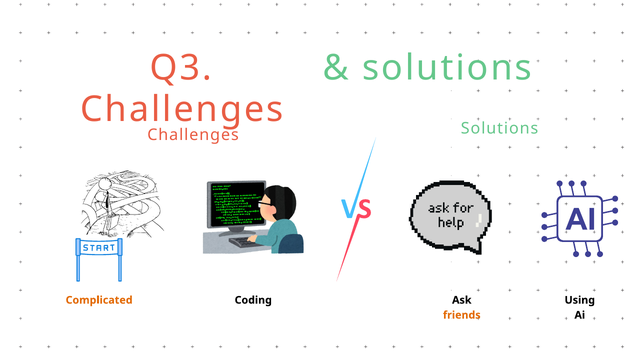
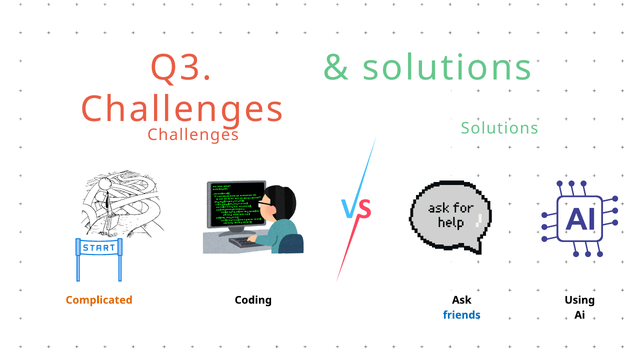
friends colour: orange -> blue (462, 316)
